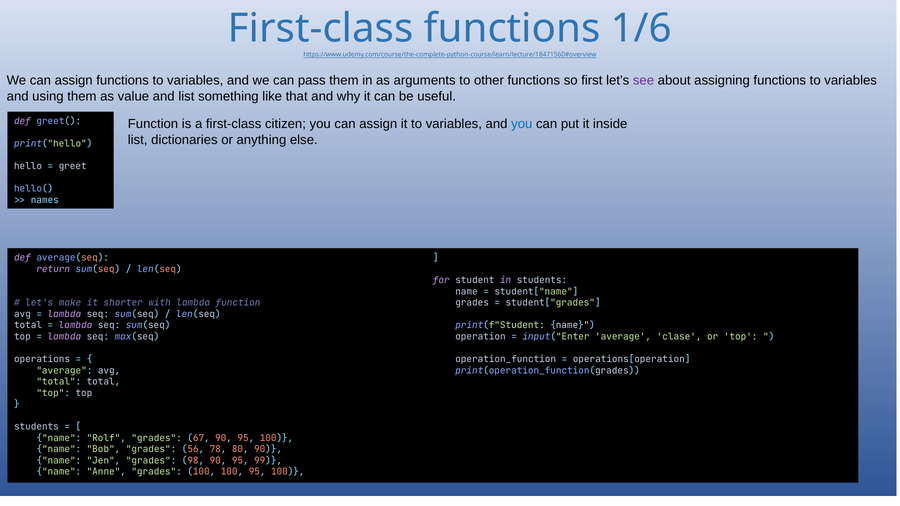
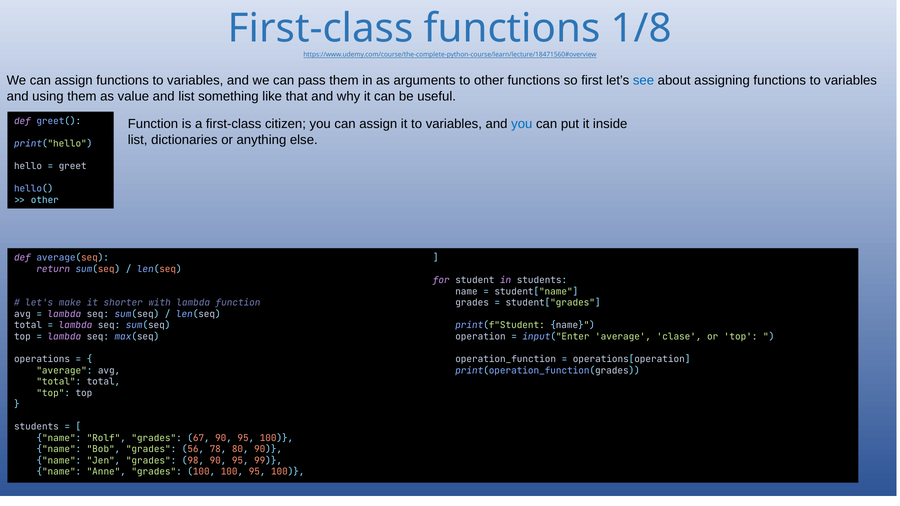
1/6: 1/6 -> 1/8 (641, 29)
see colour: purple -> blue (644, 81)
names: names -> other (45, 200)
